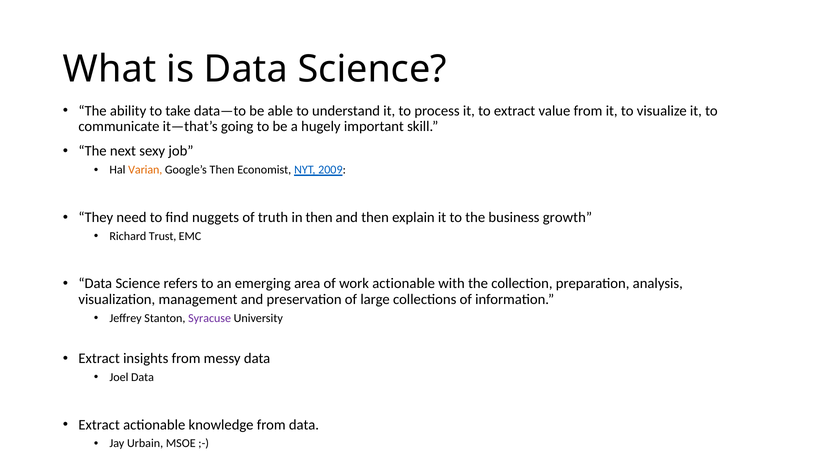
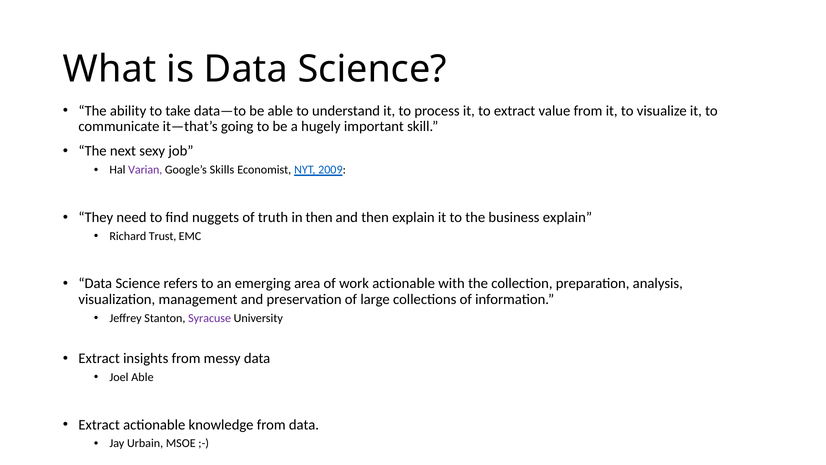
Varian colour: orange -> purple (145, 170)
Google’s Then: Then -> Skills (222, 170)
business growth: growth -> explain (567, 217)
Joel Data: Data -> Able (142, 377)
